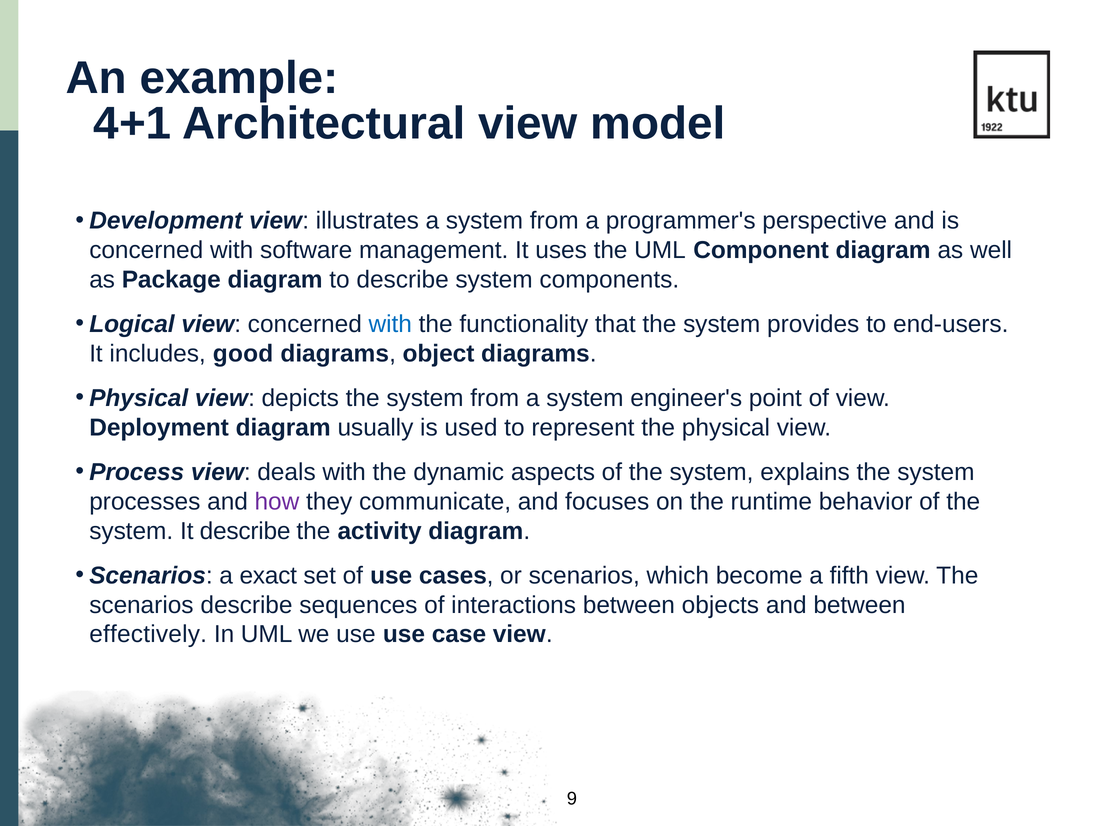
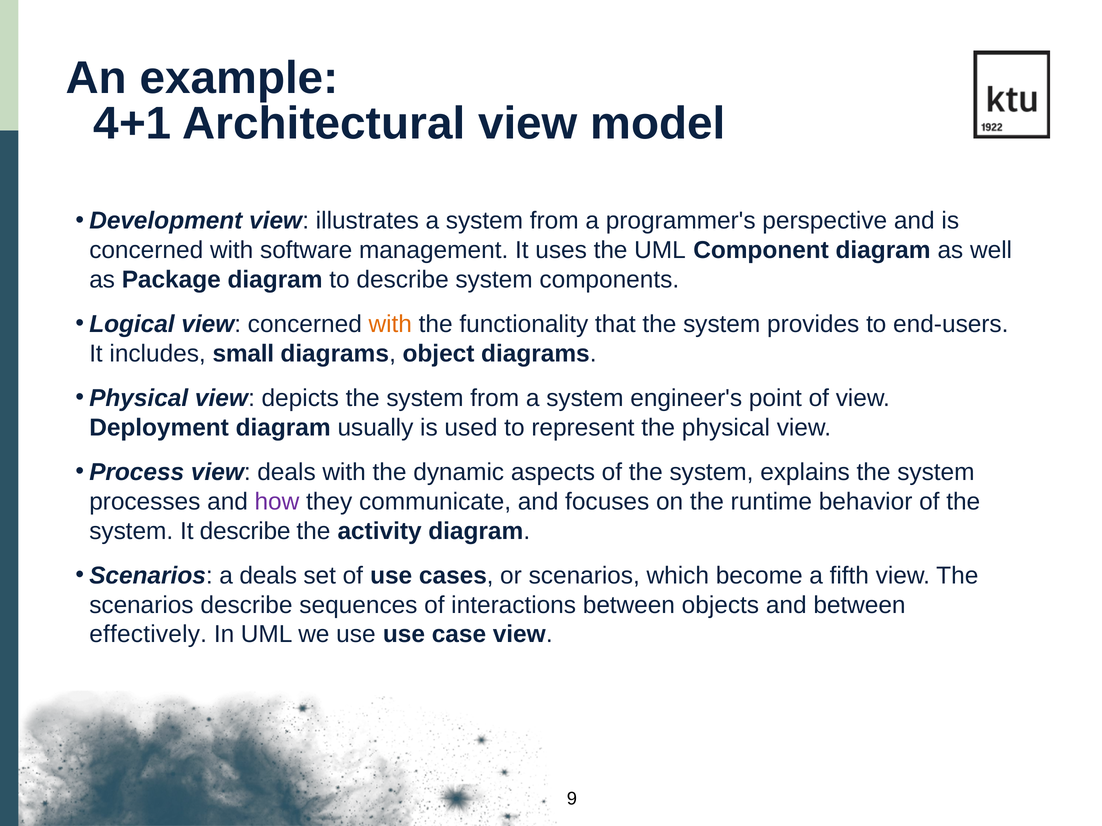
with colour: blue -> orange (390, 324)
good: good -> small (243, 354)
a exact: exact -> deals (268, 576)
